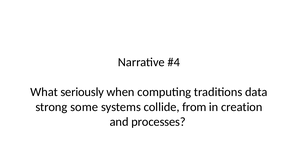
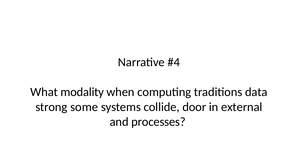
seriously: seriously -> modality (82, 92)
from: from -> door (194, 107)
creation: creation -> external (242, 107)
